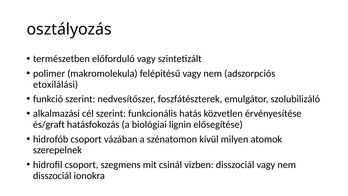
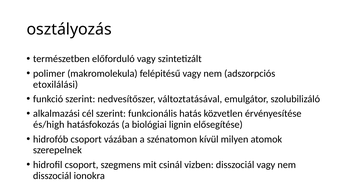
foszfátészterek: foszfátészterek -> változtatásával (190, 99)
és/graft: és/graft -> és/high (49, 124)
